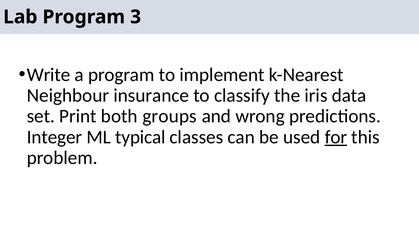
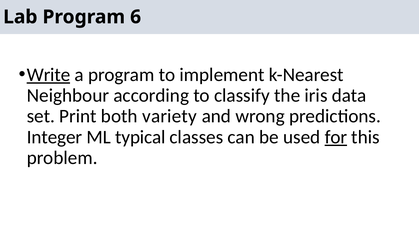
3: 3 -> 6 (136, 17)
Write underline: none -> present (49, 75)
insurance: insurance -> according (151, 95)
groups: groups -> variety (170, 116)
